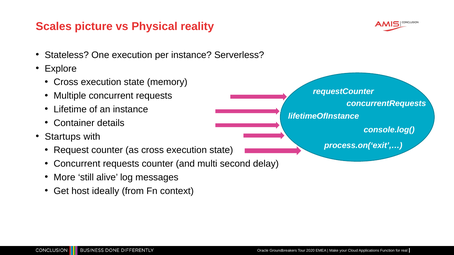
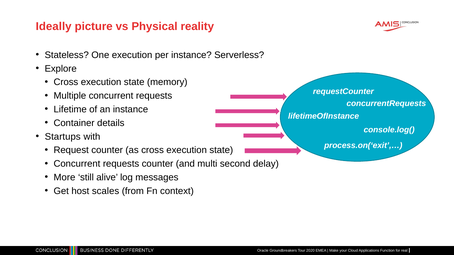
Scales: Scales -> Ideally (54, 27)
ideally: ideally -> scales (106, 191)
